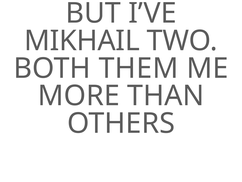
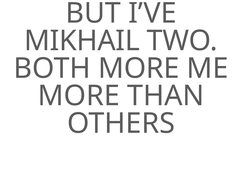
BOTH THEM: THEM -> MORE (139, 68)
